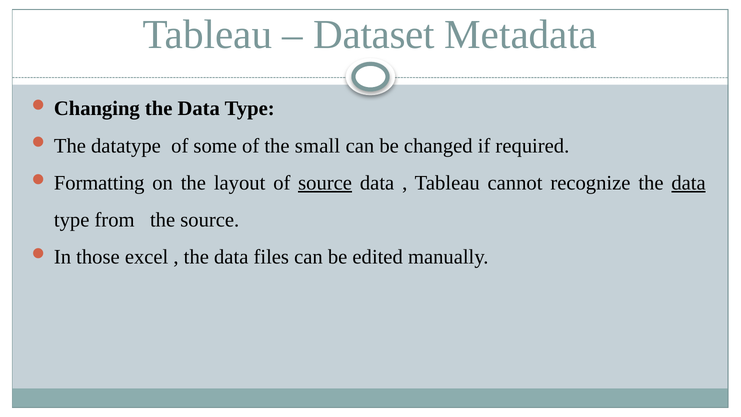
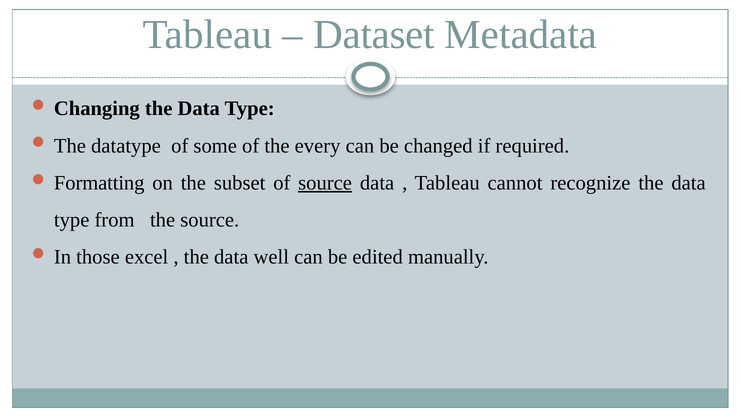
small: small -> every (318, 146)
layout: layout -> subset (240, 183)
data underline: present -> none (689, 183)
files: files -> well (271, 257)
